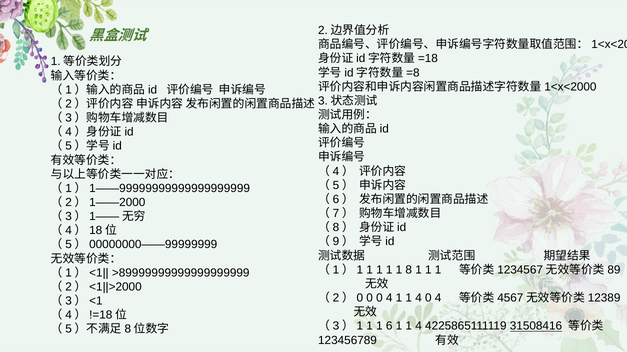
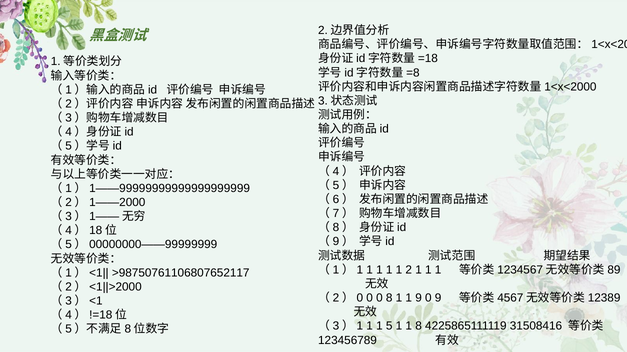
8: 8 -> 2 (409, 270)
>89999999999999999999: >89999999999999999999 -> >98750761106807652117 (181, 273)
0 0 4: 4 -> 8 (389, 299)
4: 4 -> 9 (419, 299)
4: 4 -> 9 (438, 299)
6: 6 -> 5 (389, 327)
4: 4 -> 8 (419, 327)
31508416 underline: present -> none (536, 327)
